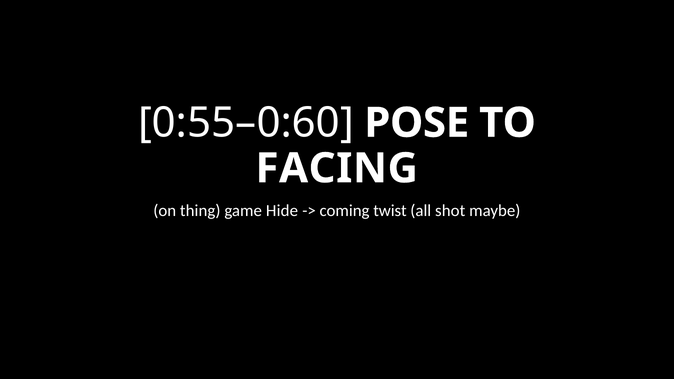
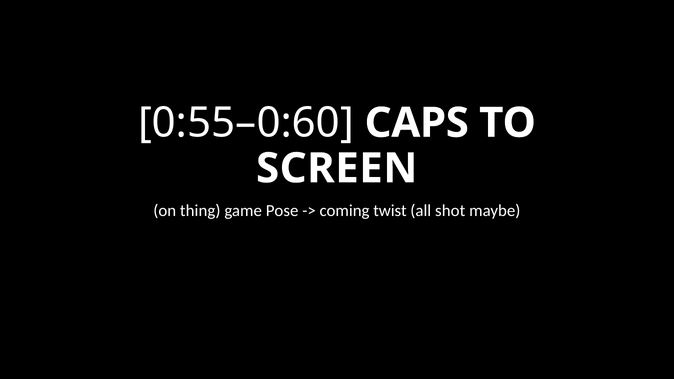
POSE: POSE -> CAPS (417, 123)
FACING: FACING -> SCREEN (337, 168)
Hide: Hide -> Pose (282, 211)
